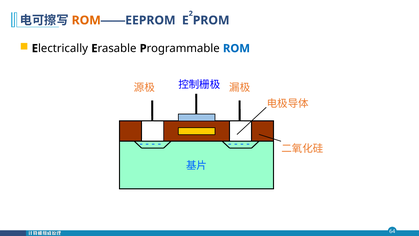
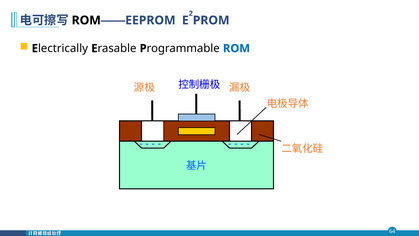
ROM colour: orange -> black (86, 20)
